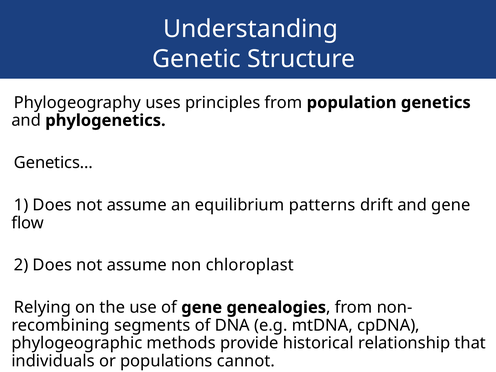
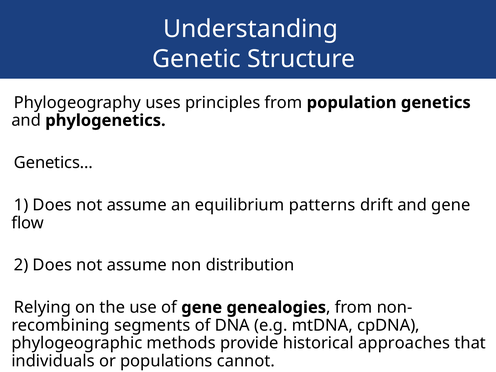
chloroplast: chloroplast -> distribution (250, 265)
relationship: relationship -> approaches (404, 343)
